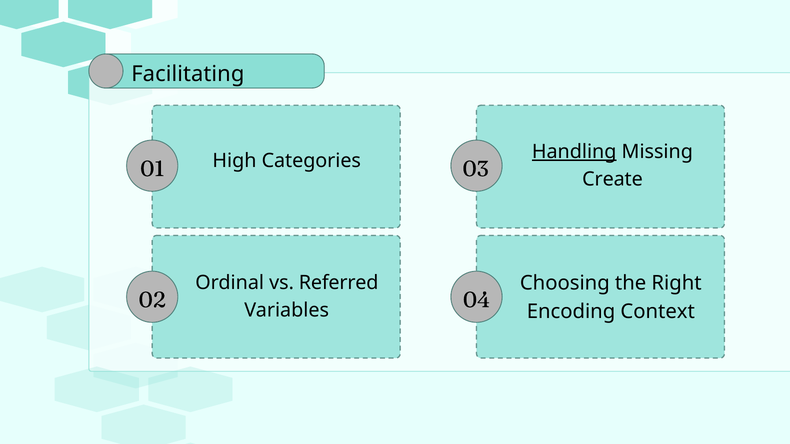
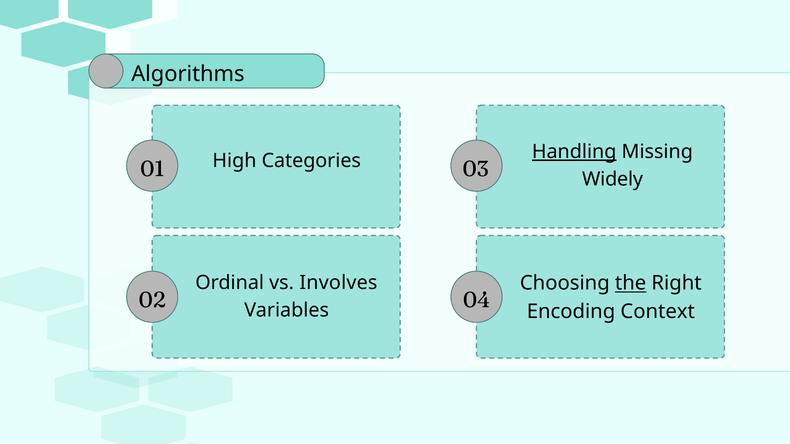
Facilitating: Facilitating -> Algorithms (188, 74)
Create: Create -> Widely (613, 179)
Referred: Referred -> Involves (338, 283)
the underline: none -> present (631, 283)
